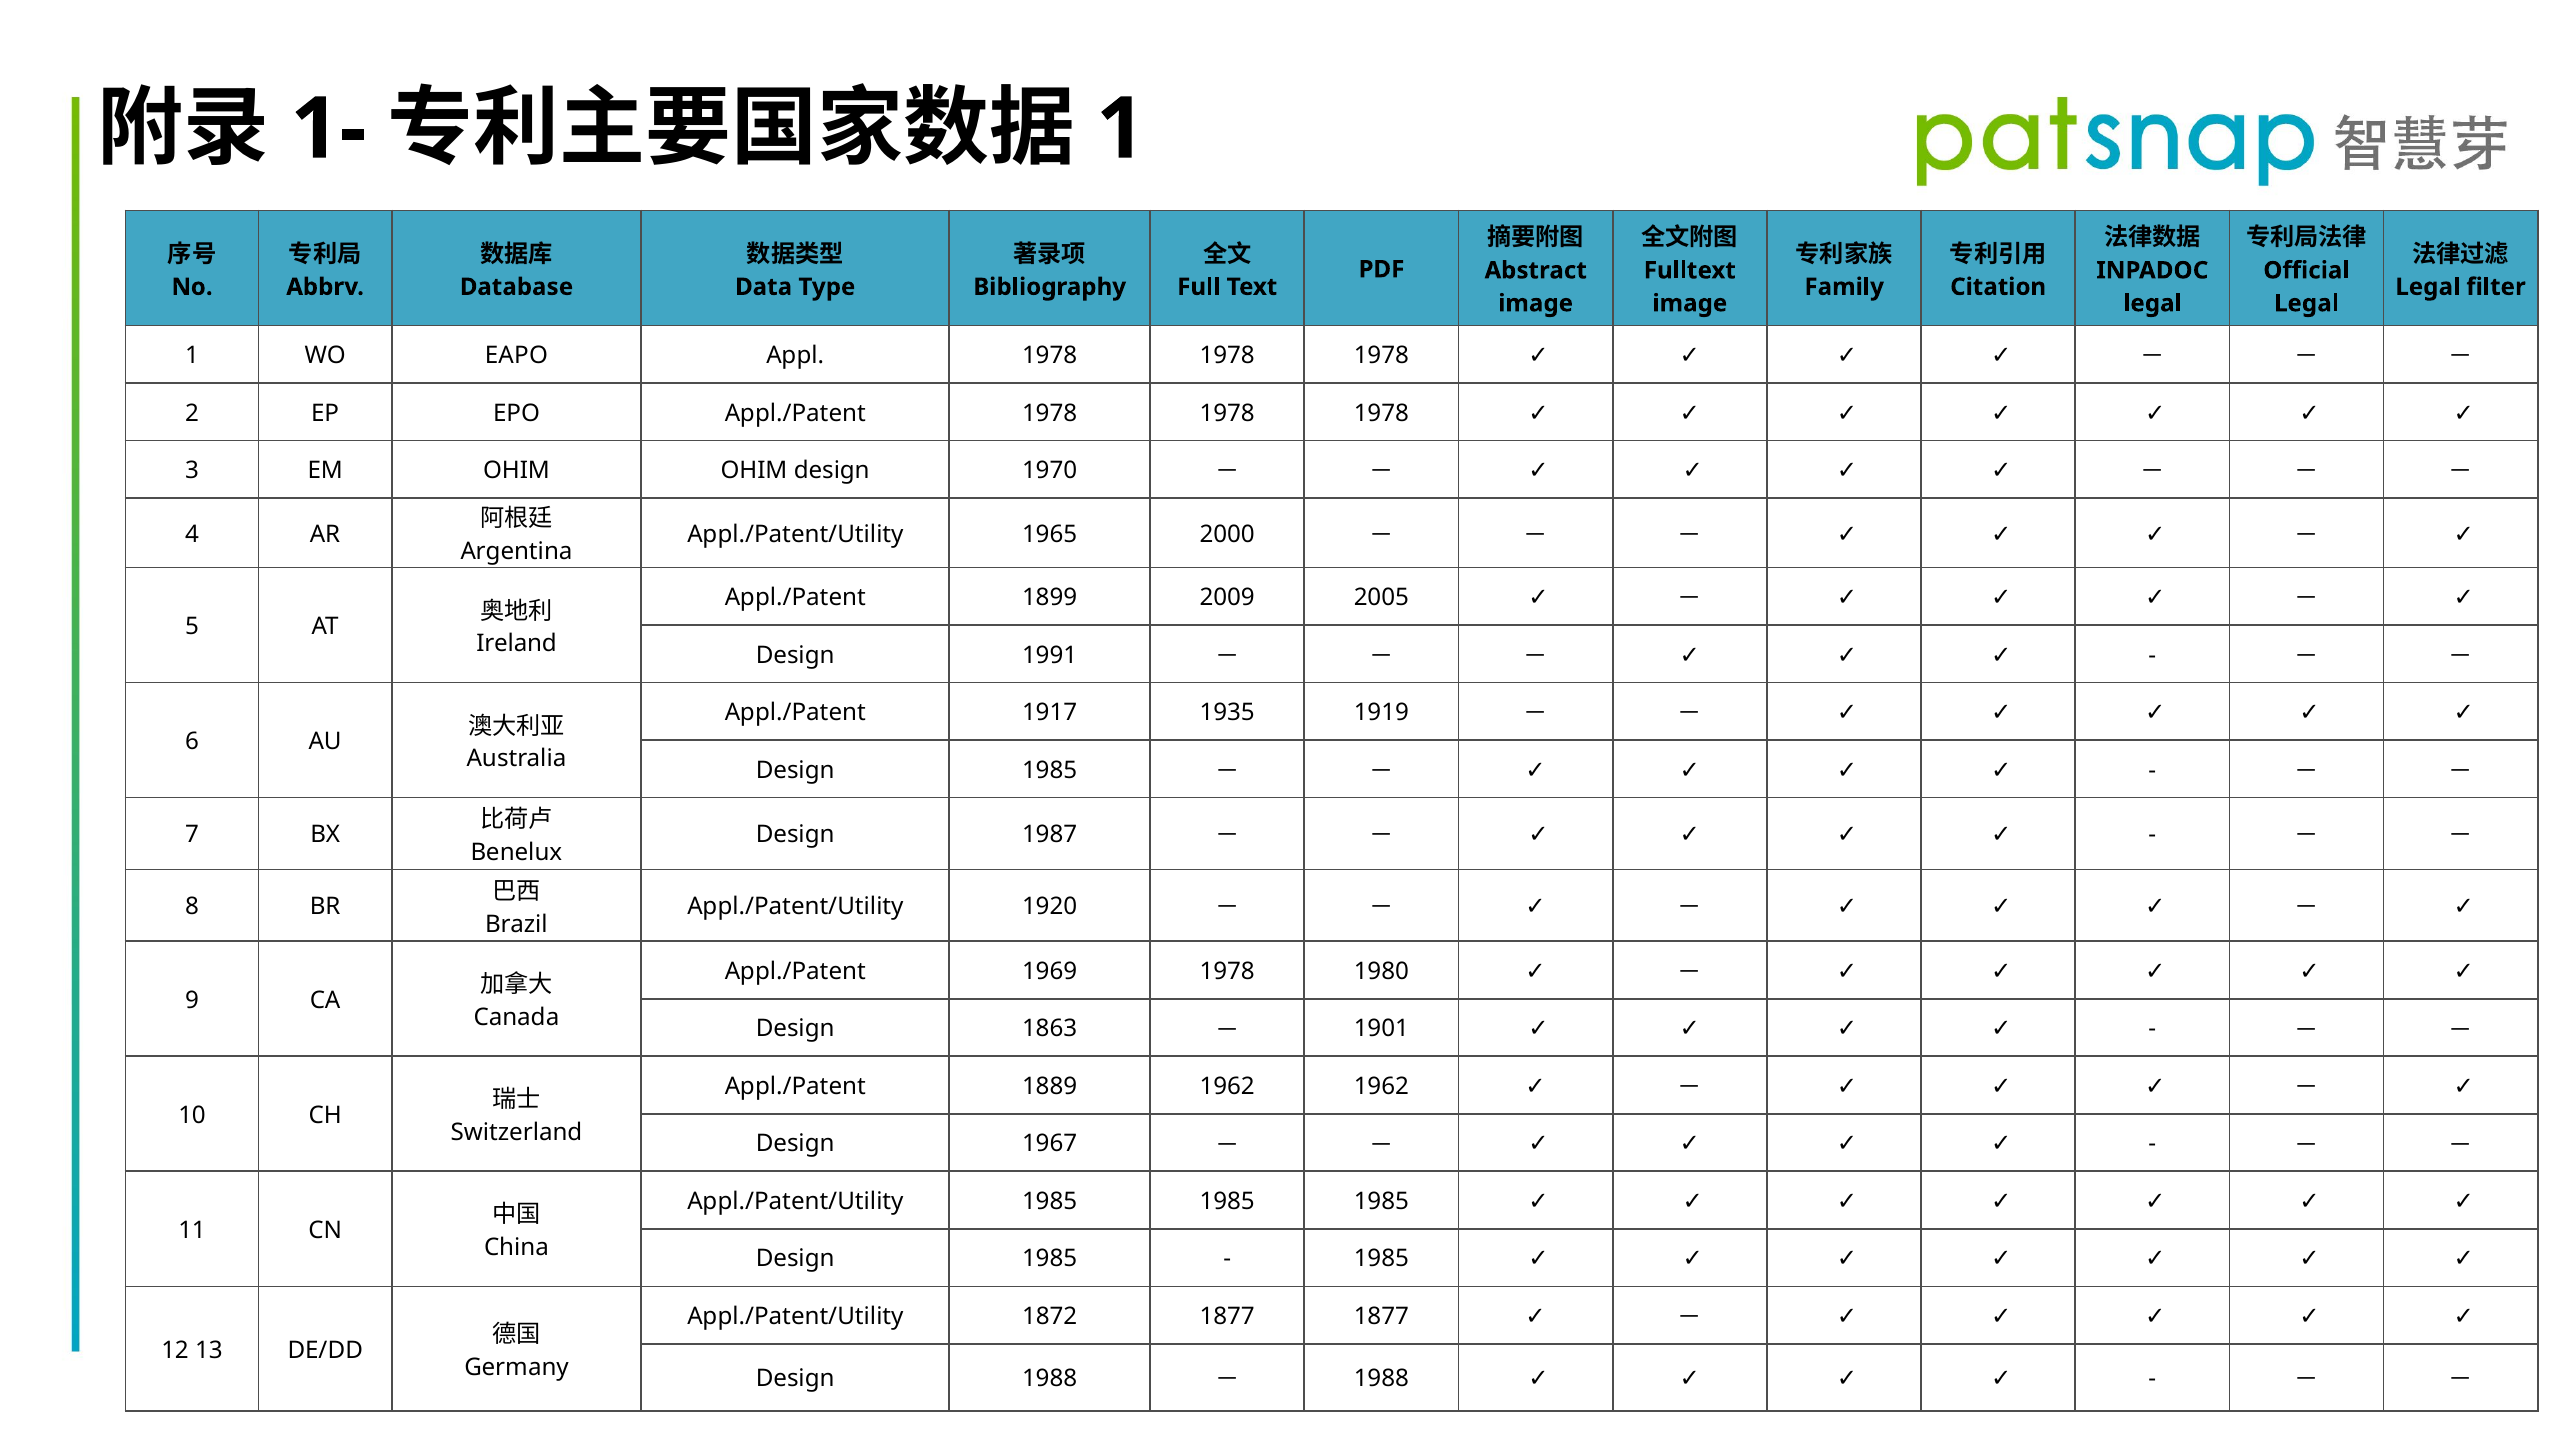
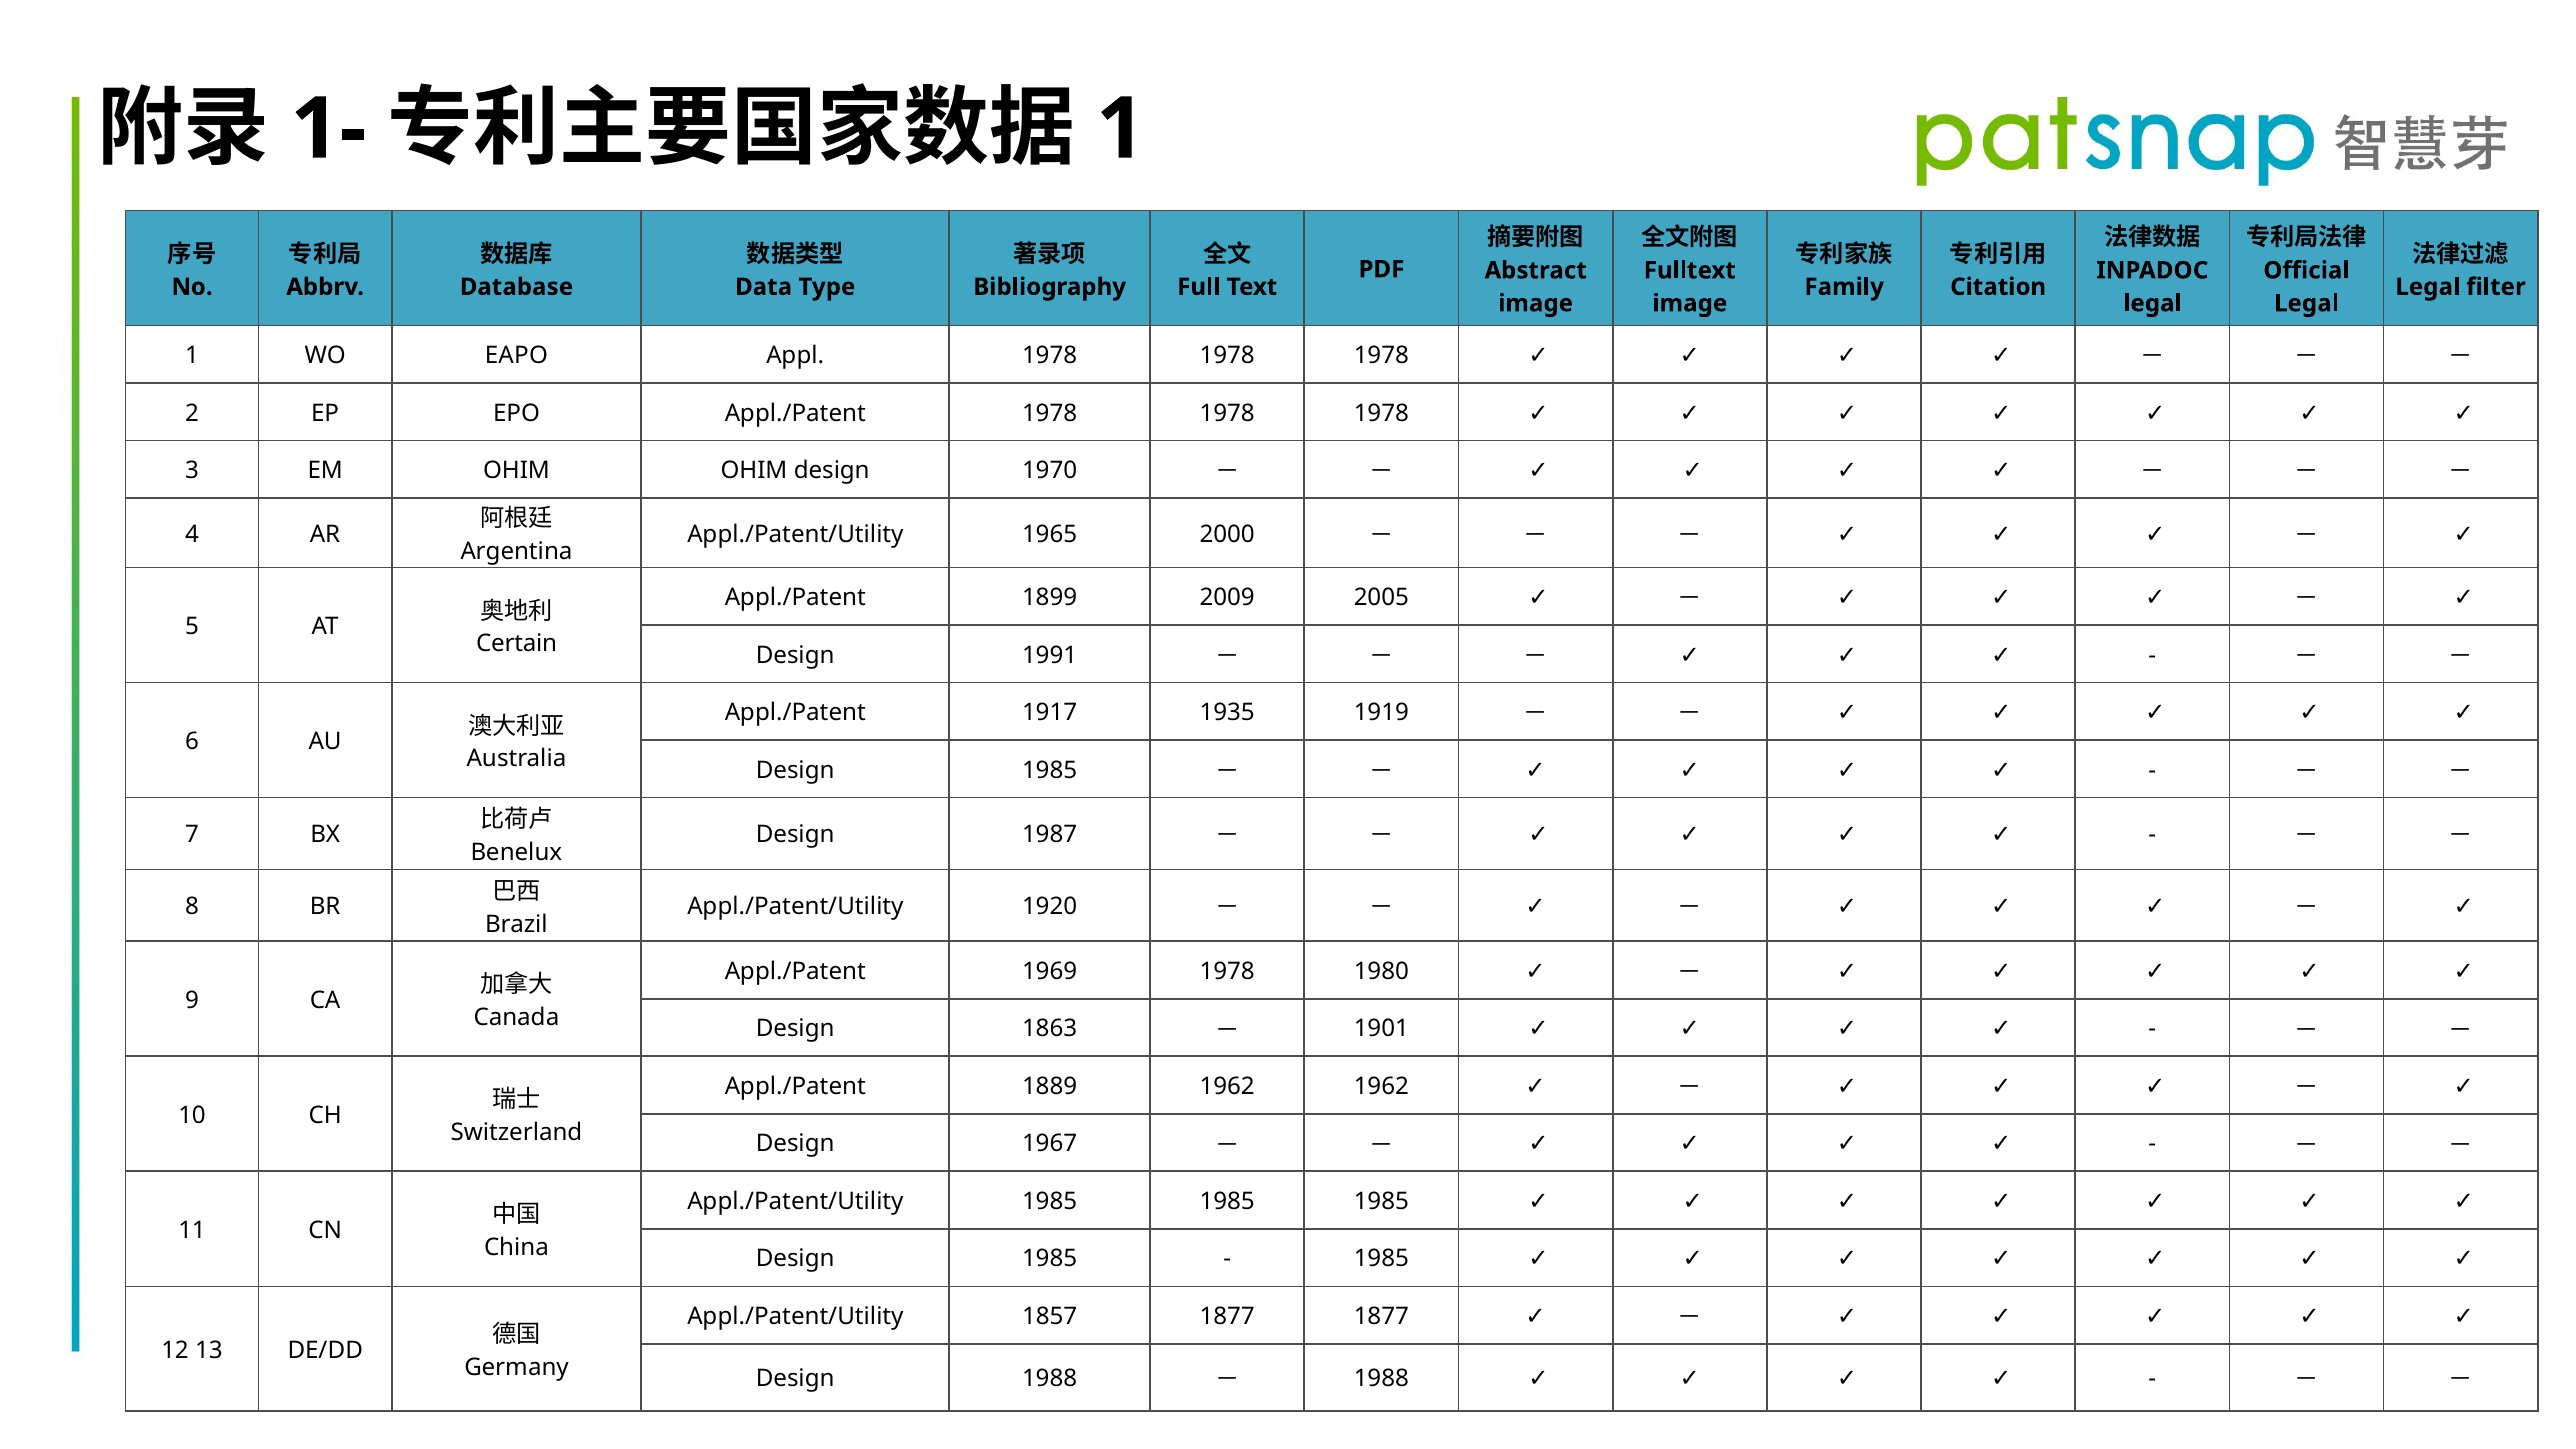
Ireland: Ireland -> Certain (517, 644)
1872: 1872 -> 1857 (1050, 1316)
